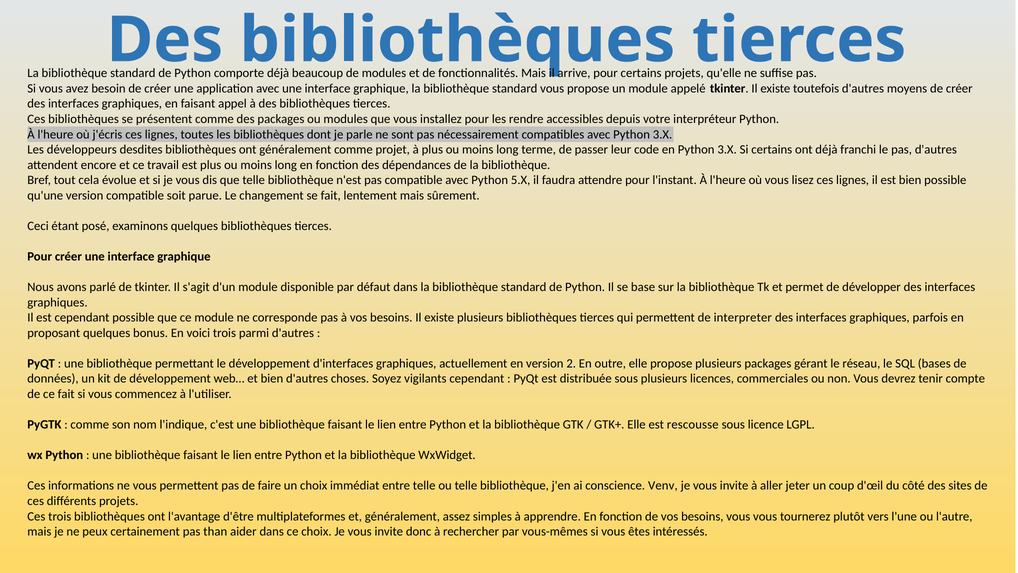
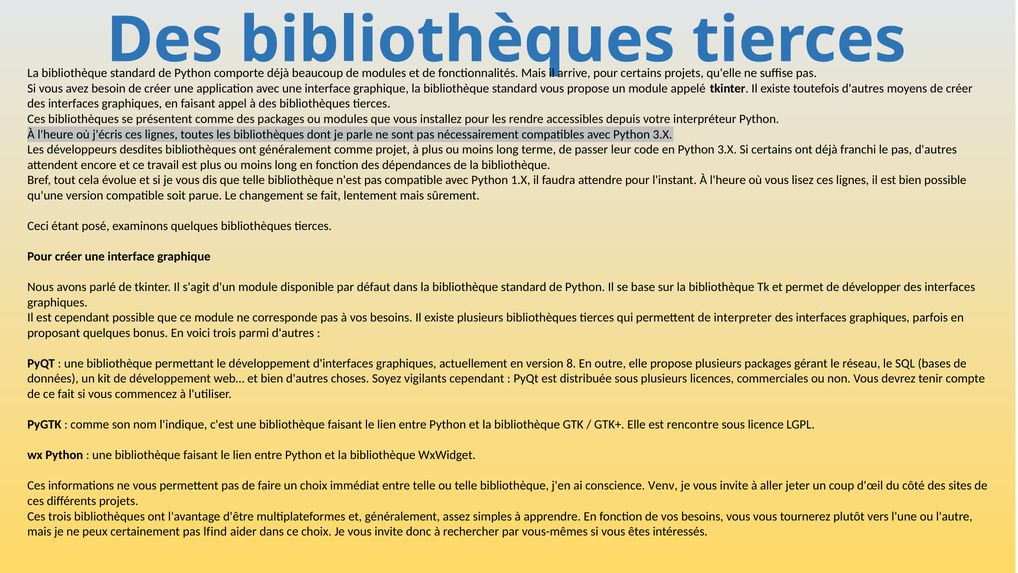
5.X: 5.X -> 1.X (521, 180)
2: 2 -> 8 (571, 363)
rescousse: rescousse -> rencontre (693, 424)
than: than -> lfind (215, 531)
